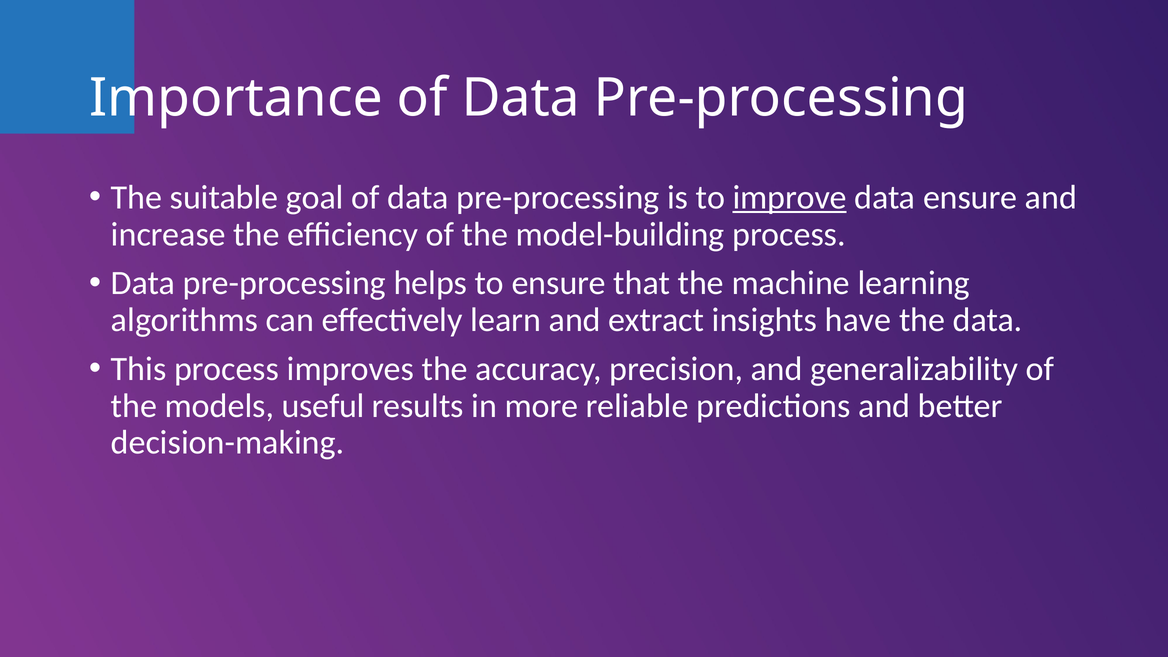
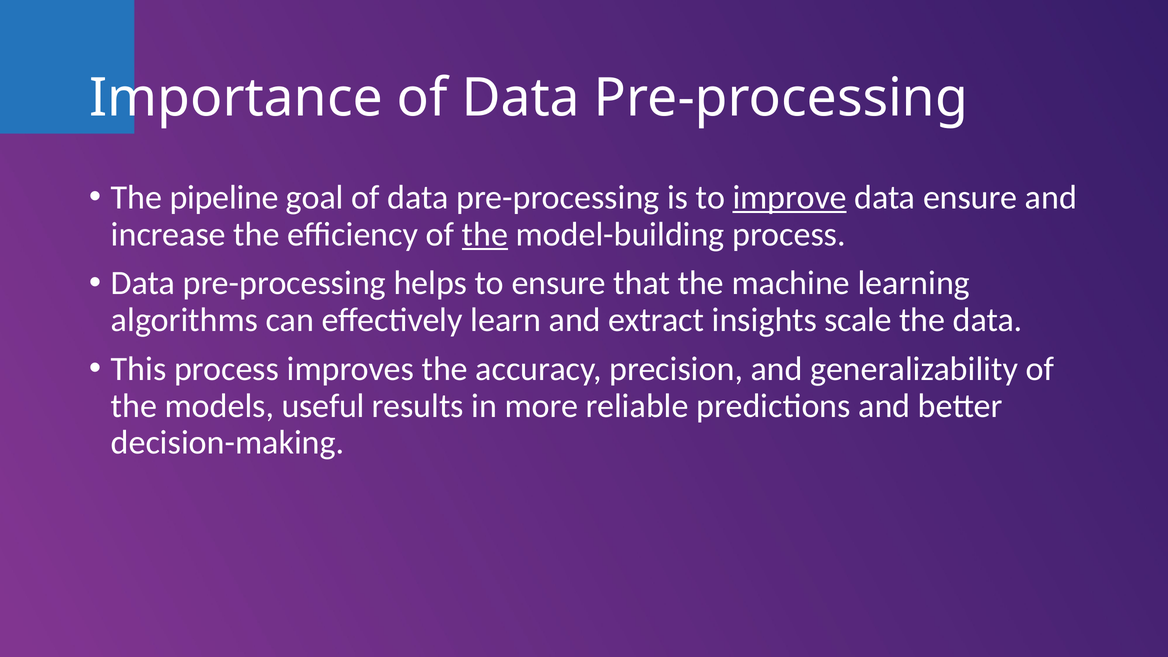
suitable: suitable -> pipeline (224, 197)
the underline: none -> present (485, 234)
have: have -> scale (858, 320)
